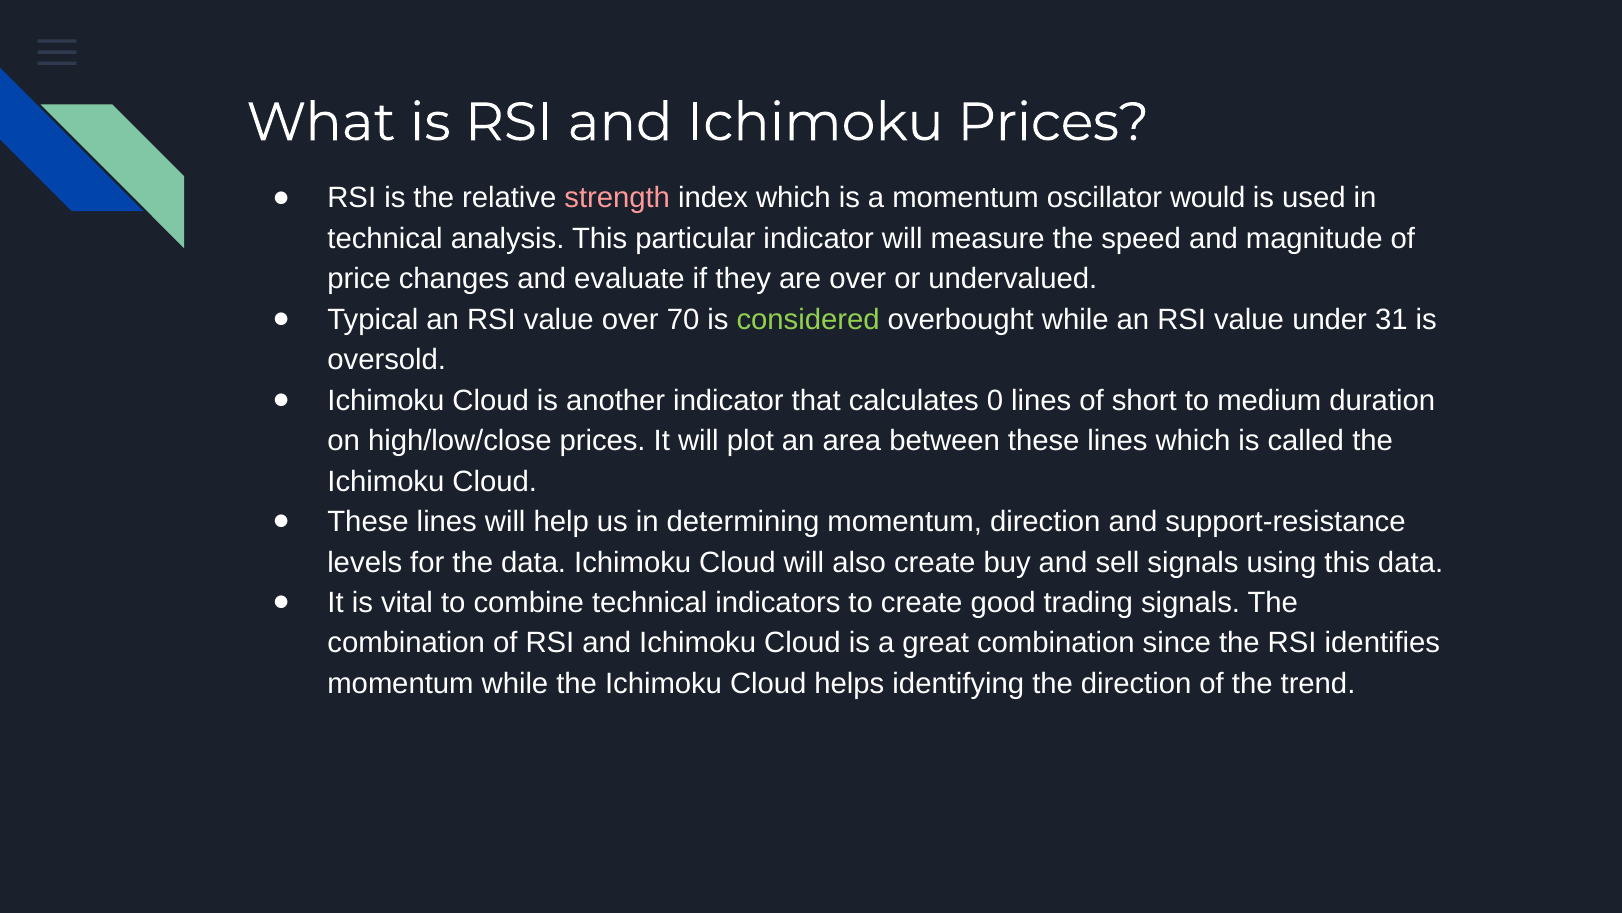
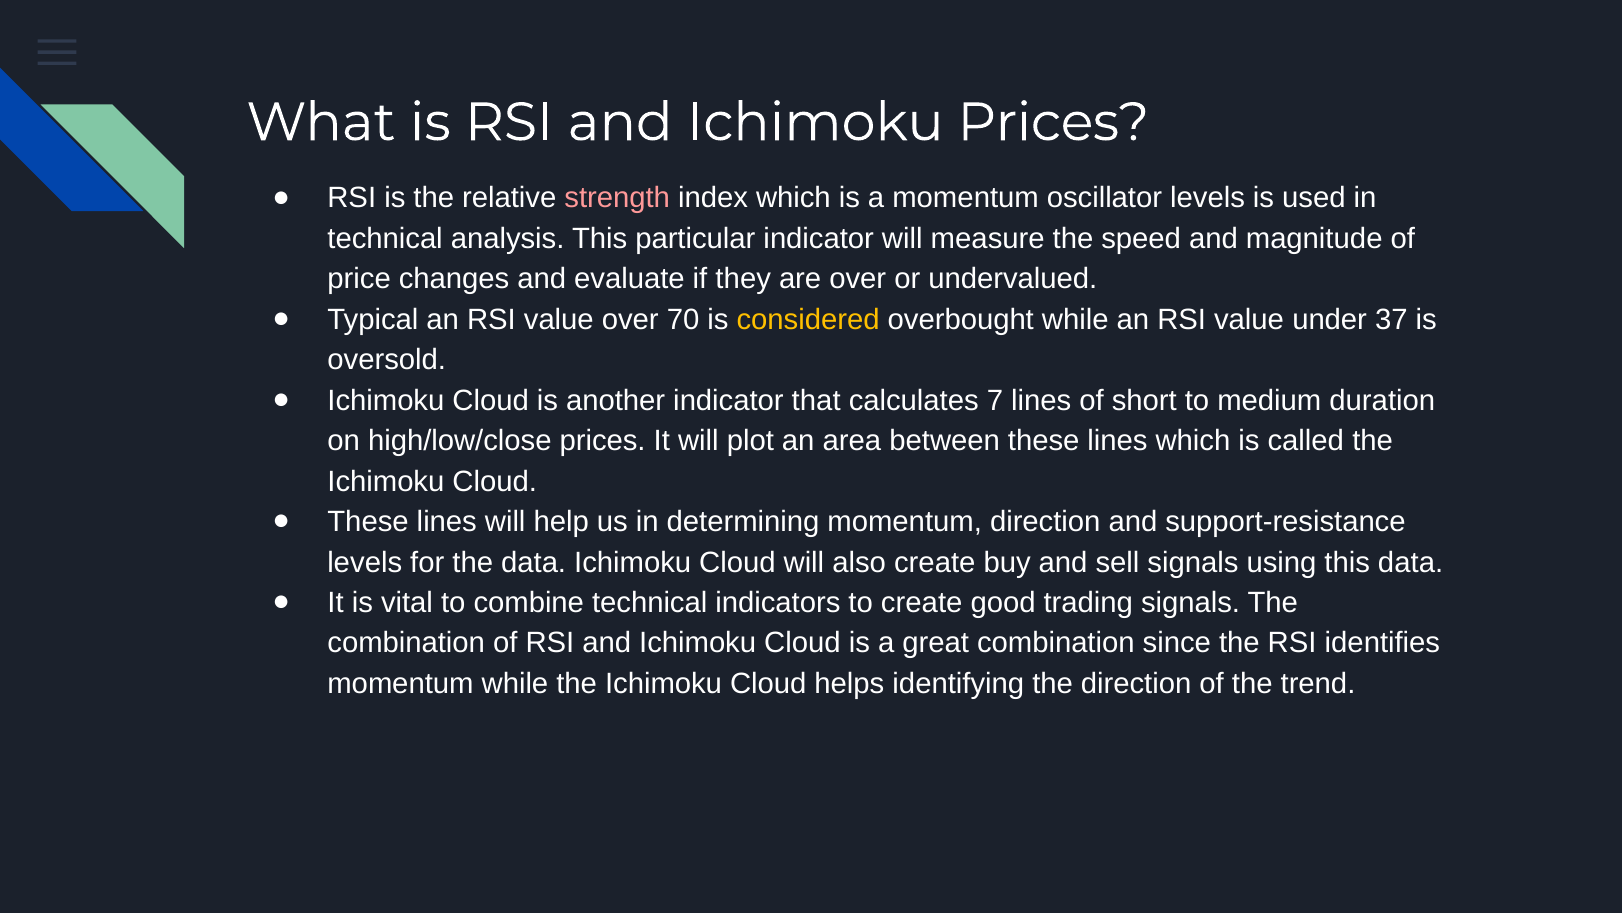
oscillator would: would -> levels (1208, 198)
considered colour: light green -> yellow (808, 319)
31: 31 -> 37 (1391, 319)
0: 0 -> 7 (995, 400)
